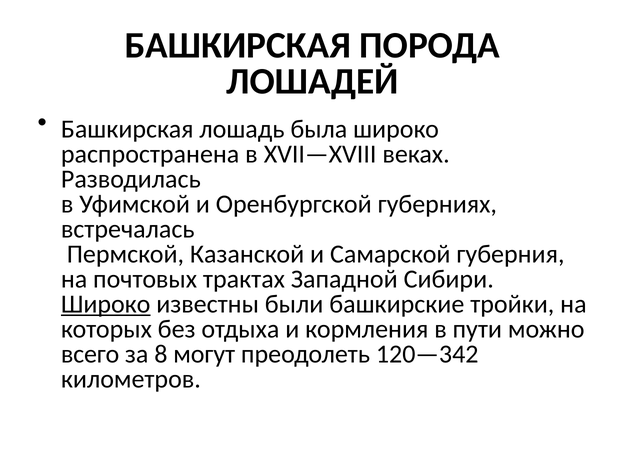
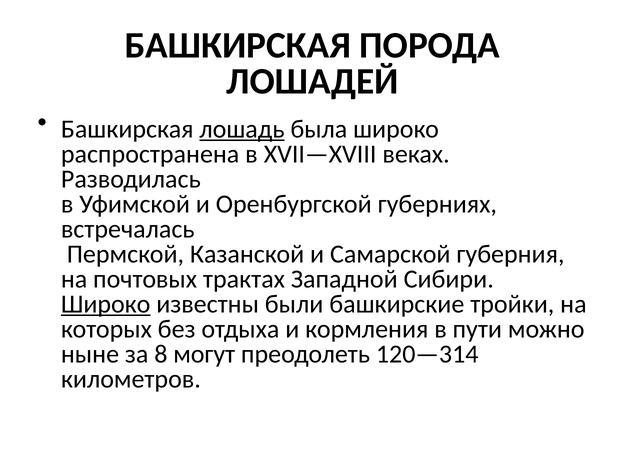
лошадь underline: none -> present (242, 129)
всего: всего -> ныне (90, 354)
120—342: 120—342 -> 120—314 (427, 354)
